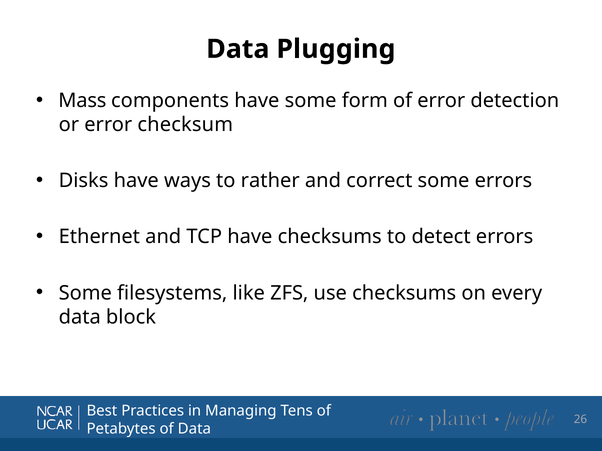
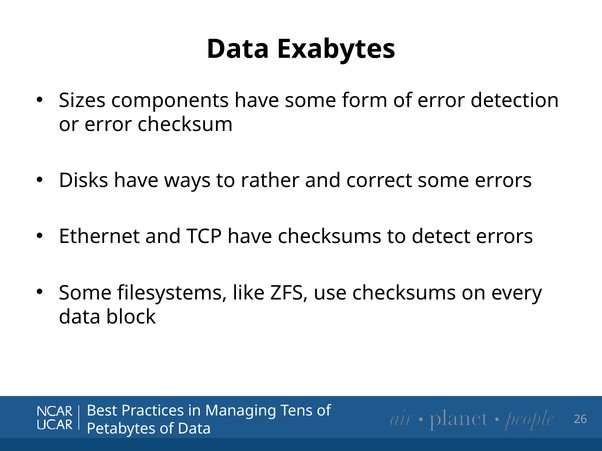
Plugging: Plugging -> Exabytes (336, 49)
Mass: Mass -> Sizes (82, 101)
